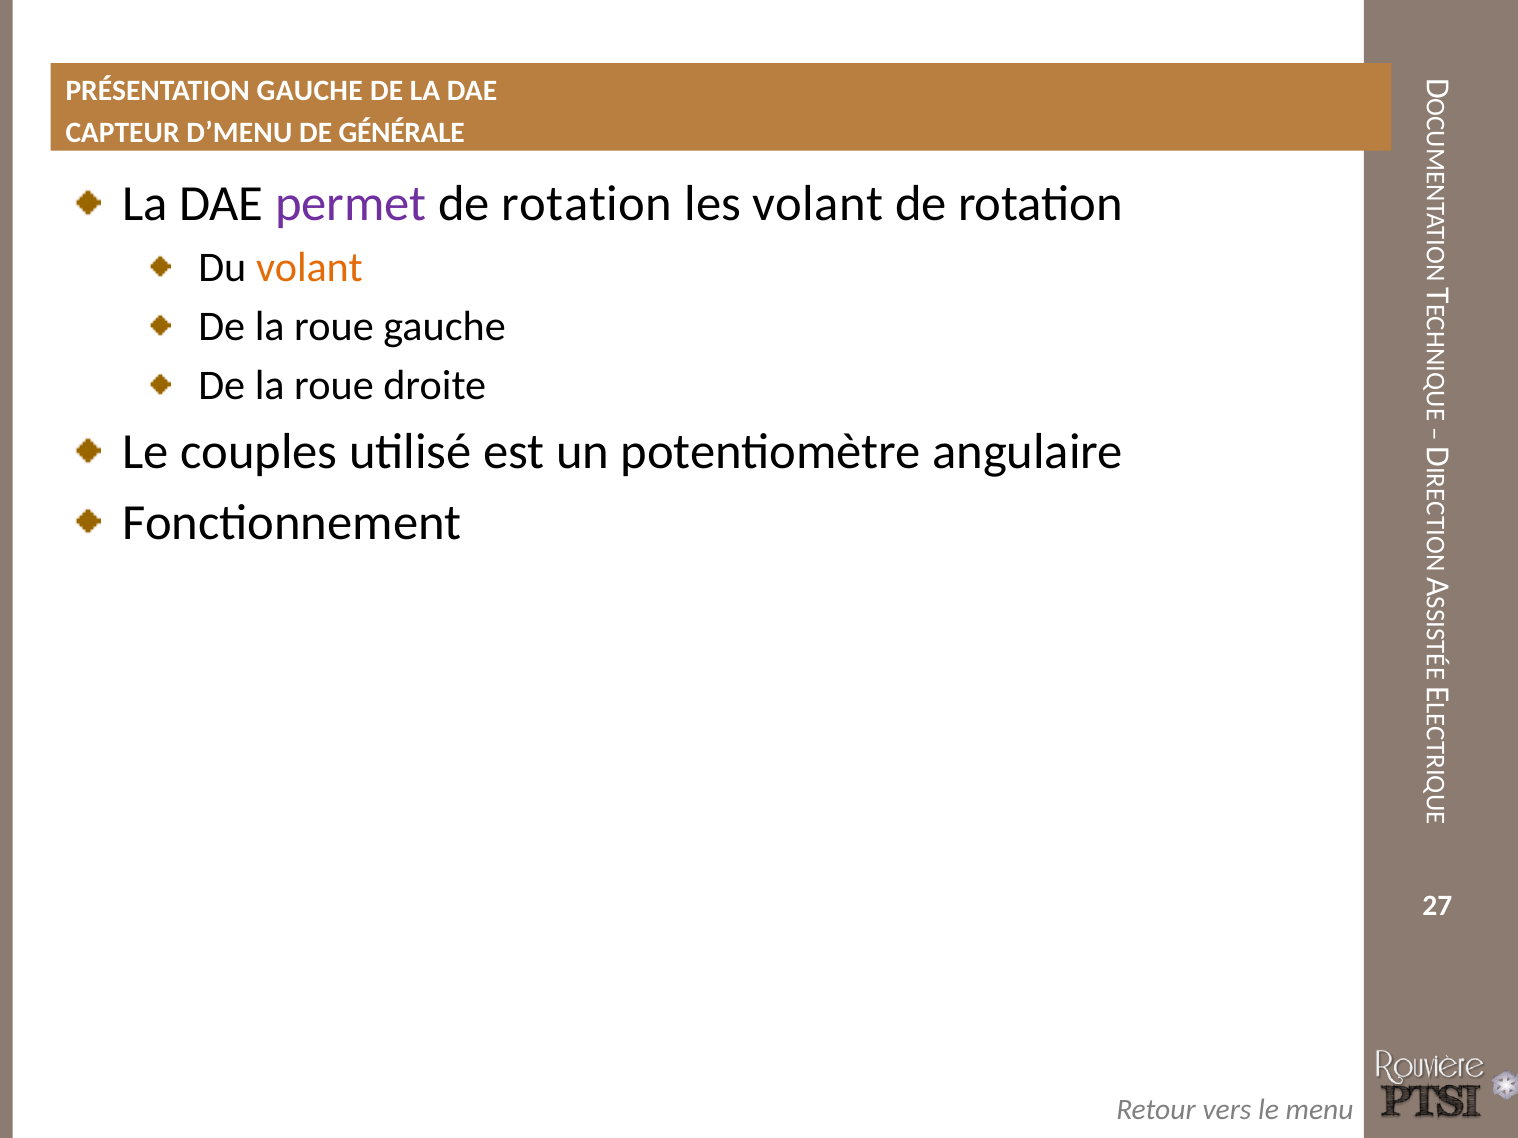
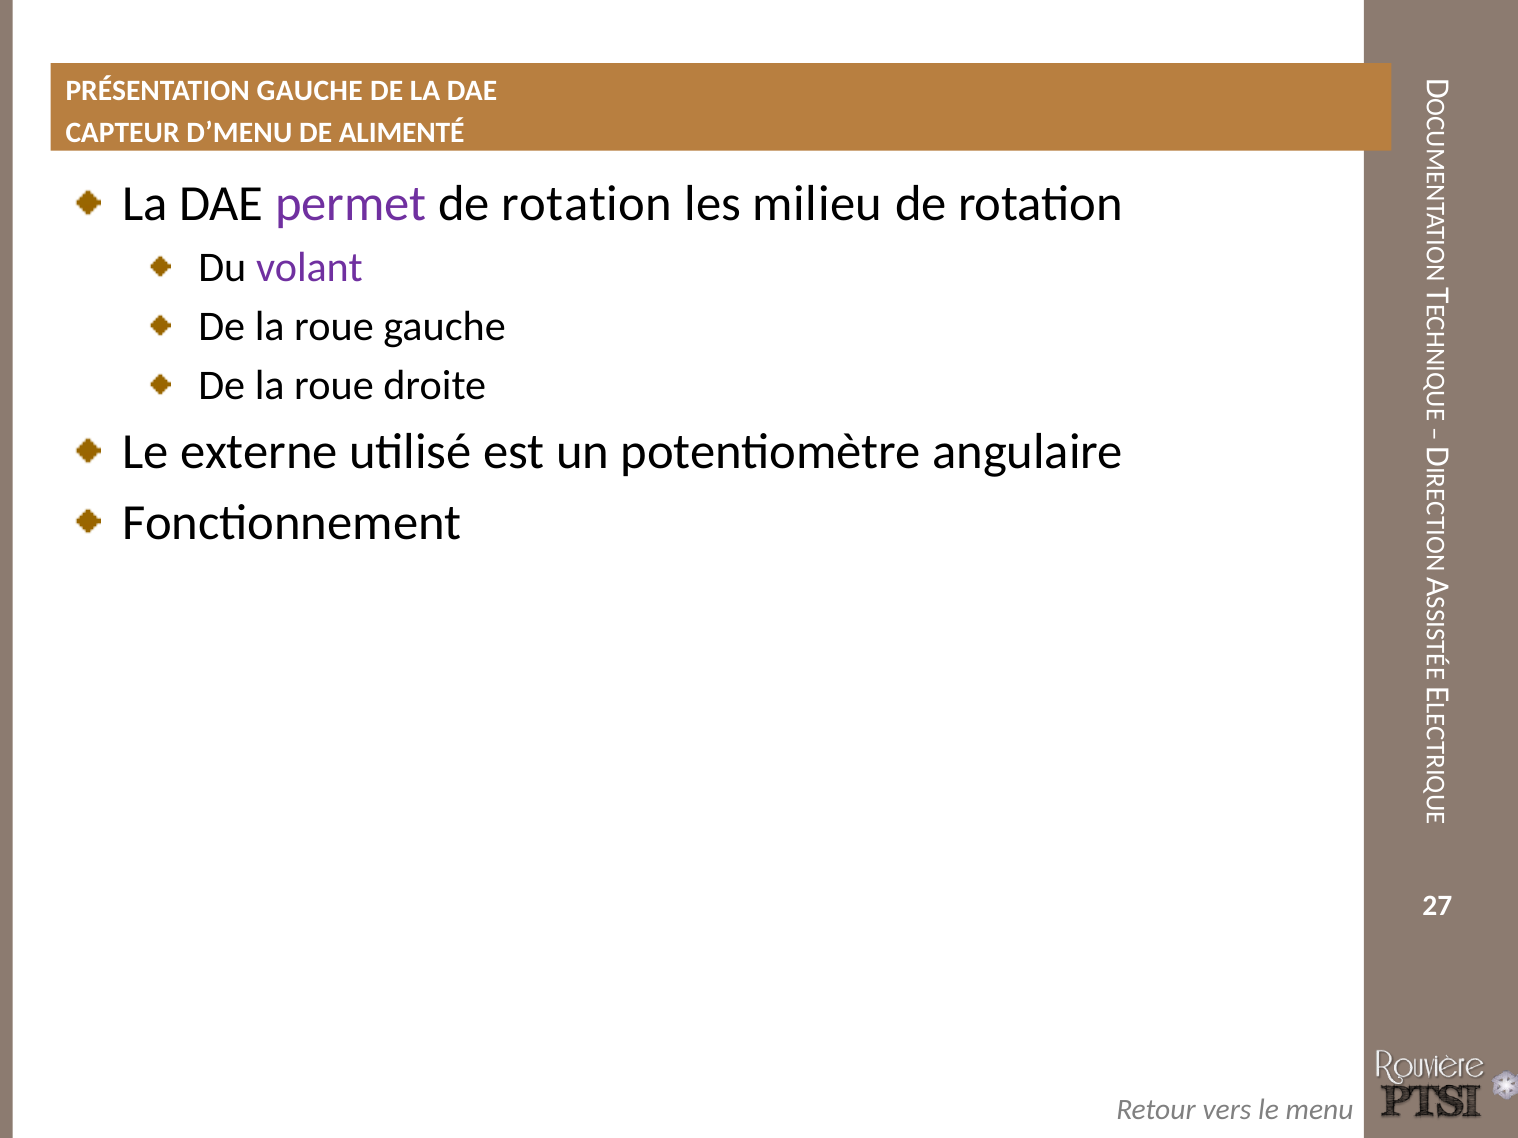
GÉNÉRALE: GÉNÉRALE -> ALIMENTÉ (402, 133)
les volant: volant -> milieu (818, 204)
volant colour: orange -> purple (309, 268)
couples: couples -> externe (259, 452)
